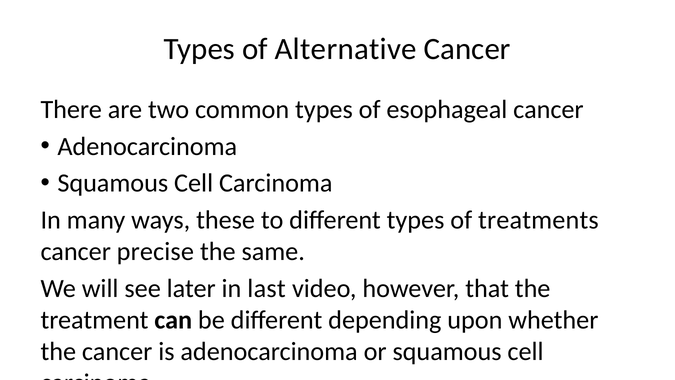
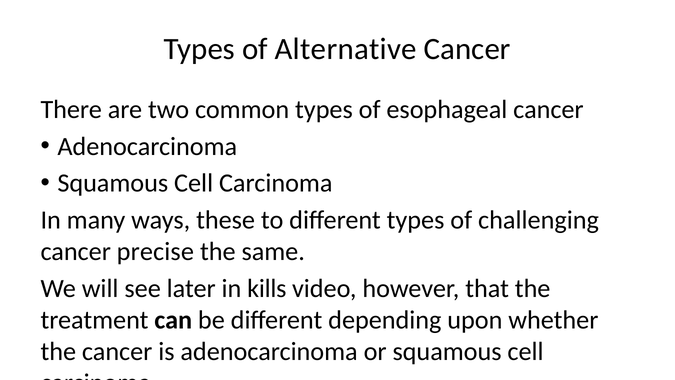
treatments: treatments -> challenging (539, 220)
last: last -> kills (267, 288)
